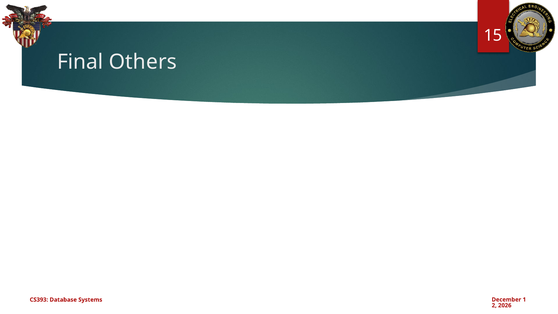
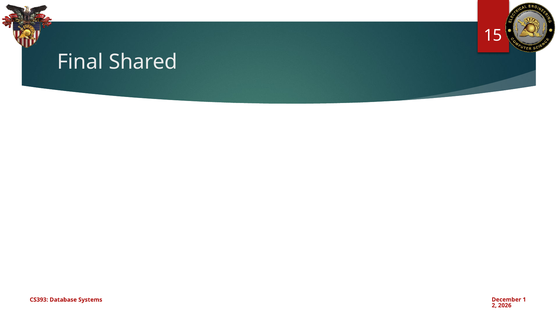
Others: Others -> Shared (143, 62)
